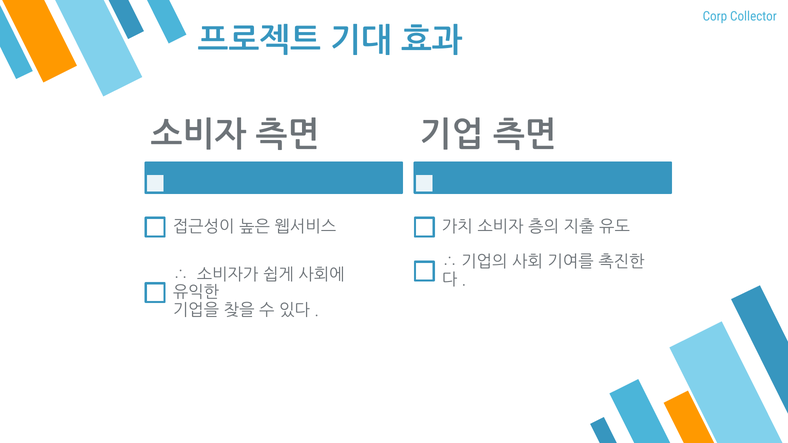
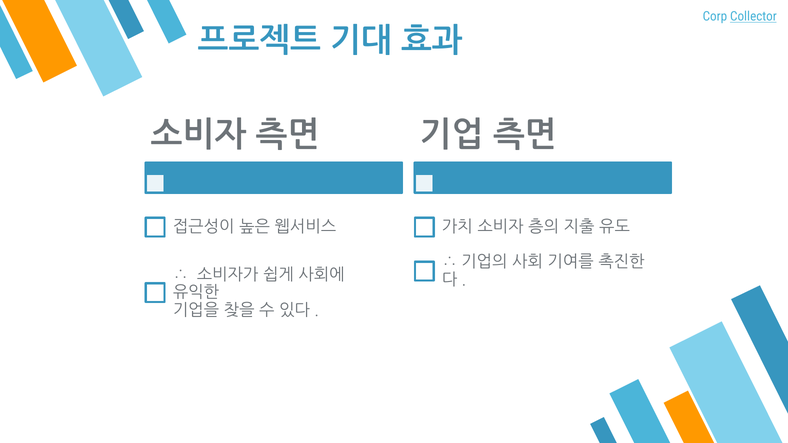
Collector underline: none -> present (753, 17)
